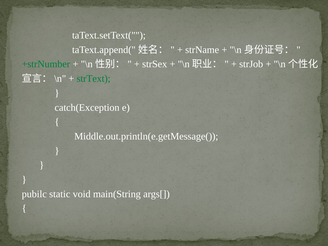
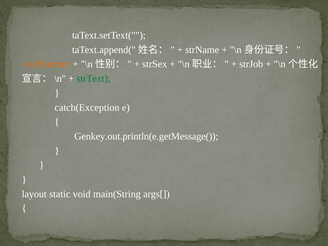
+strNumber colour: green -> orange (46, 64)
Middle.out.println(e.getMessage(: Middle.out.println(e.getMessage( -> Genkey.out.println(e.getMessage( (146, 136)
pubilc: pubilc -> layout (34, 194)
